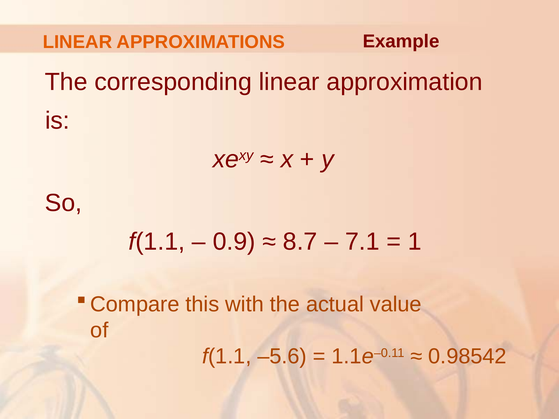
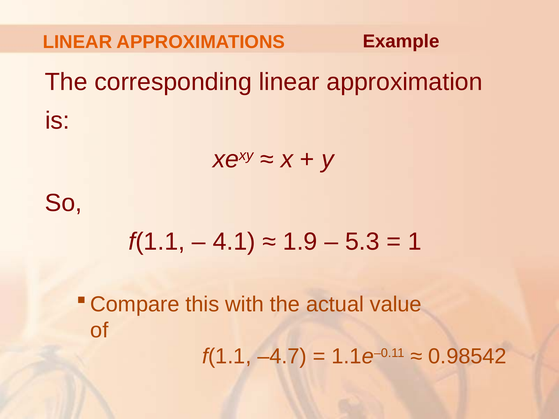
0.9: 0.9 -> 4.1 (234, 242)
8.7: 8.7 -> 1.9 (300, 242)
7.1: 7.1 -> 5.3 (362, 242)
–5.6: –5.6 -> –4.7 (282, 357)
